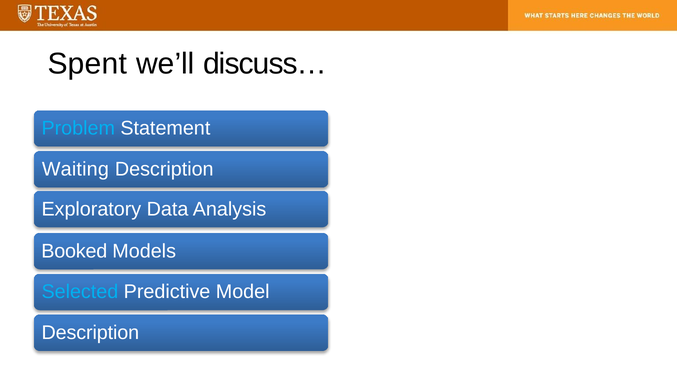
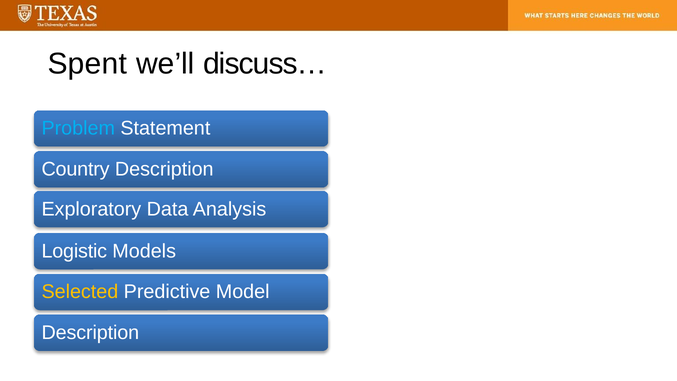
Waiting: Waiting -> Country (76, 169)
Booked: Booked -> Logistic (74, 251)
Selected colour: light blue -> yellow (80, 292)
